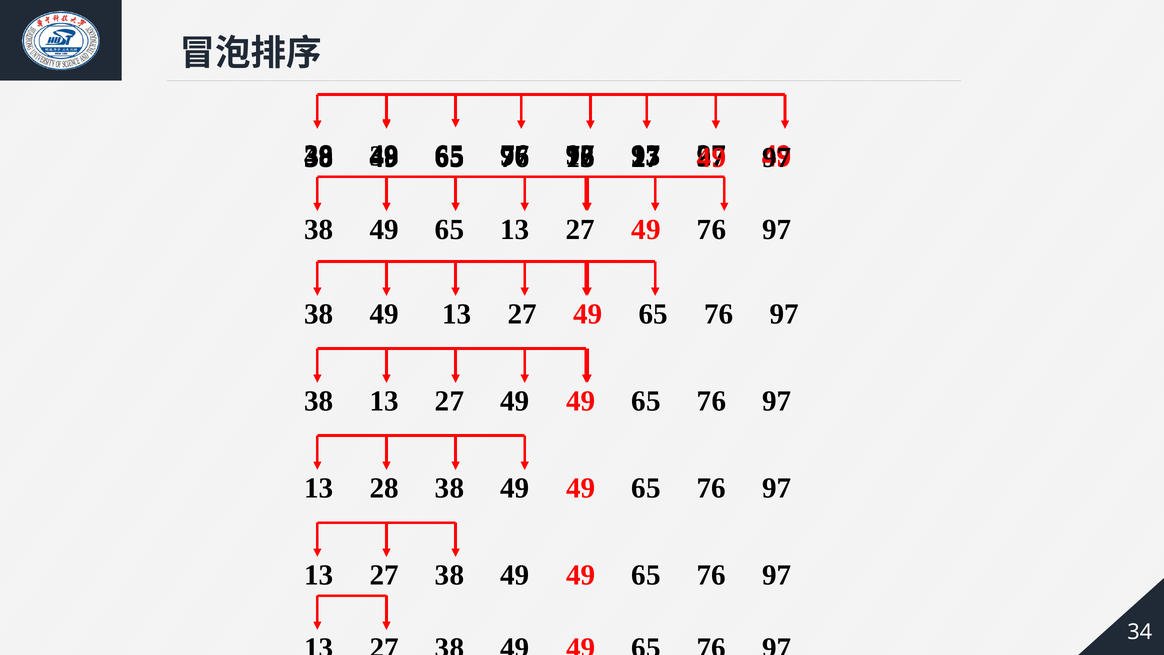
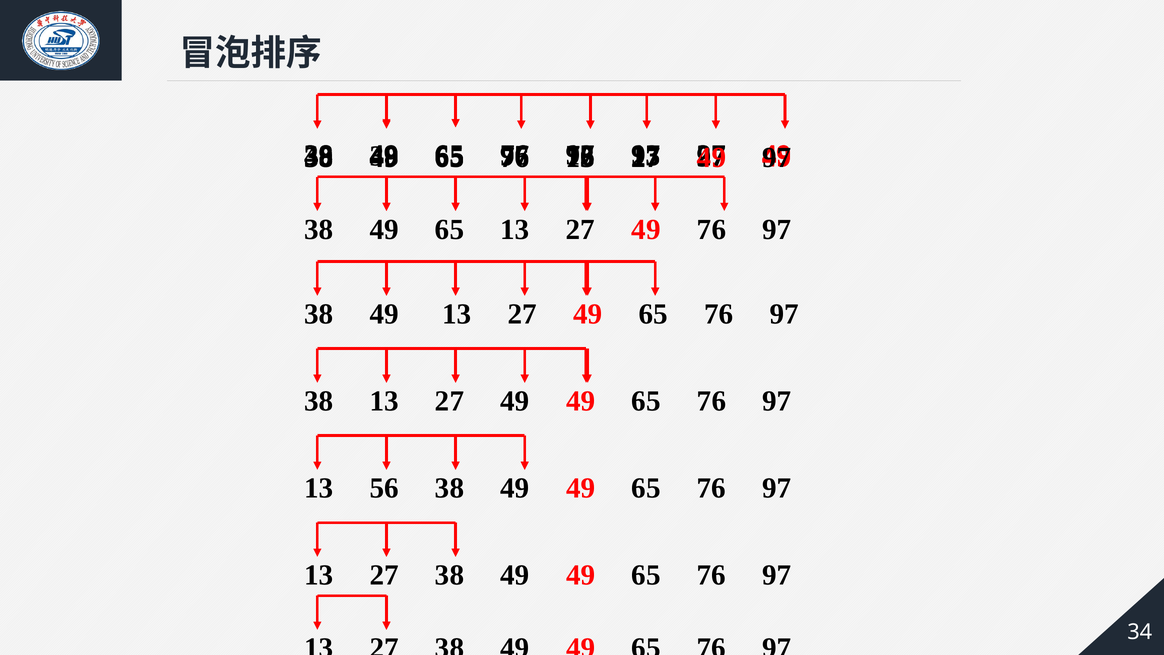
28: 28 -> 56 (384, 488)
